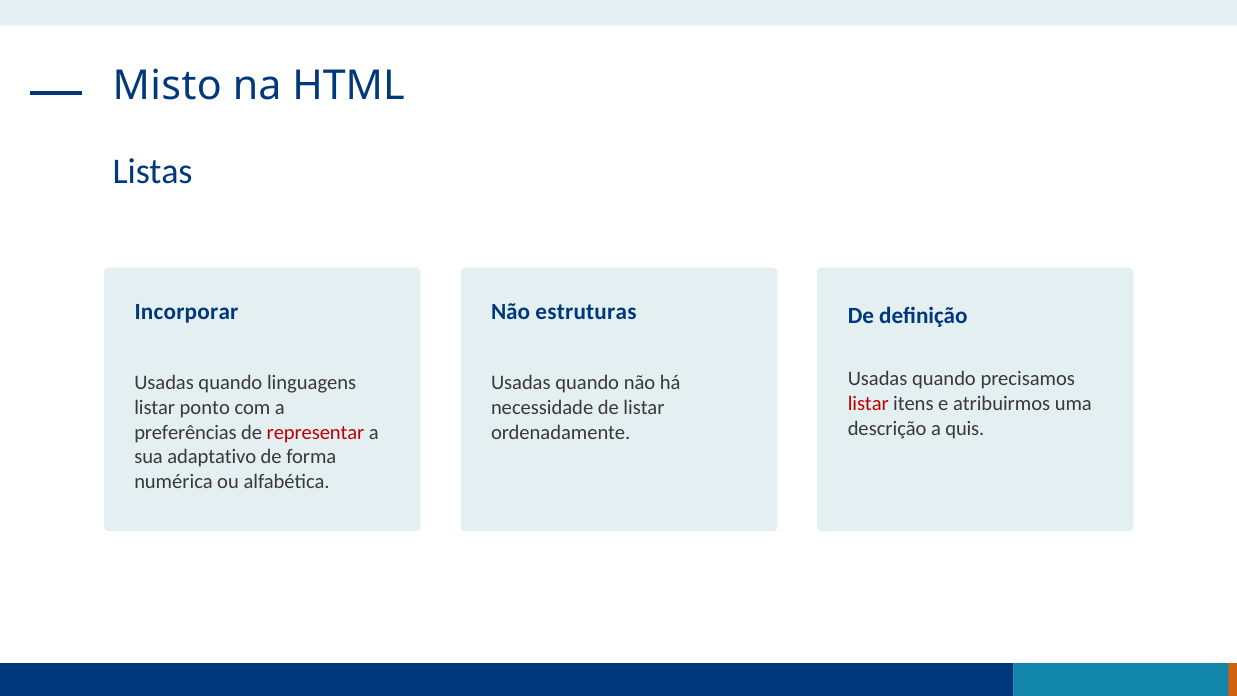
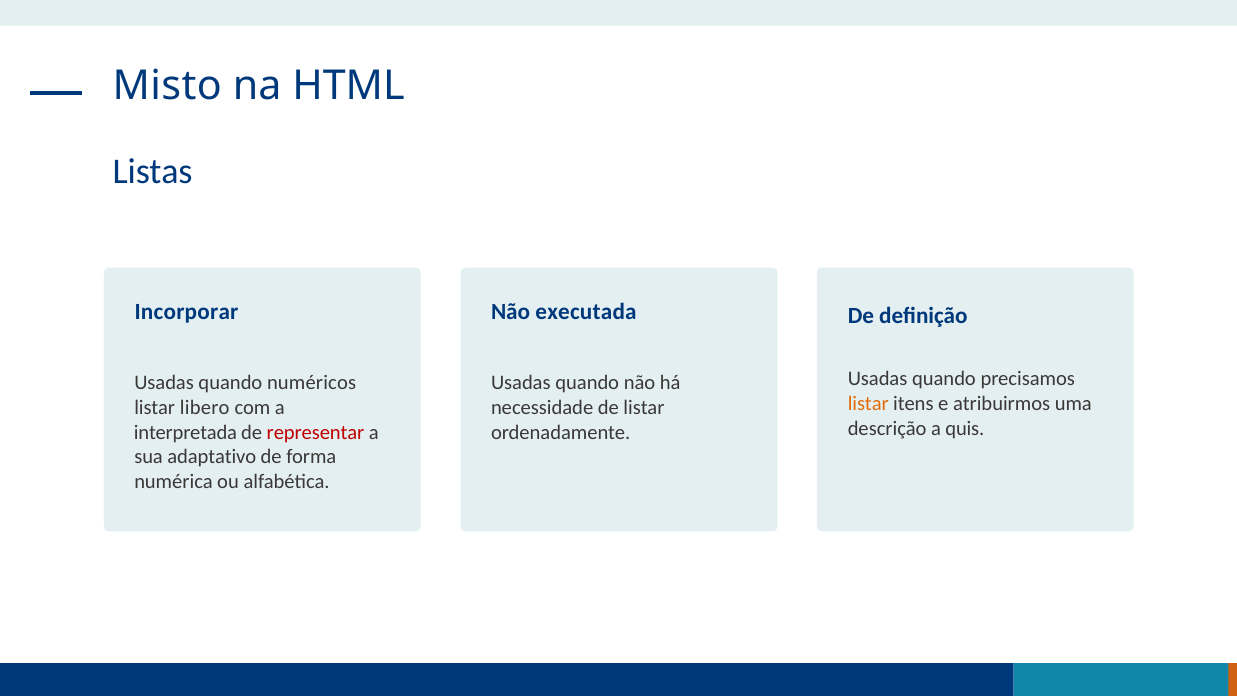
estruturas: estruturas -> executada (586, 312)
linguagens: linguagens -> numéricos (312, 383)
listar colour: red -> orange (868, 404)
ponto: ponto -> libero (205, 407)
preferências: preferências -> interpretada (185, 432)
